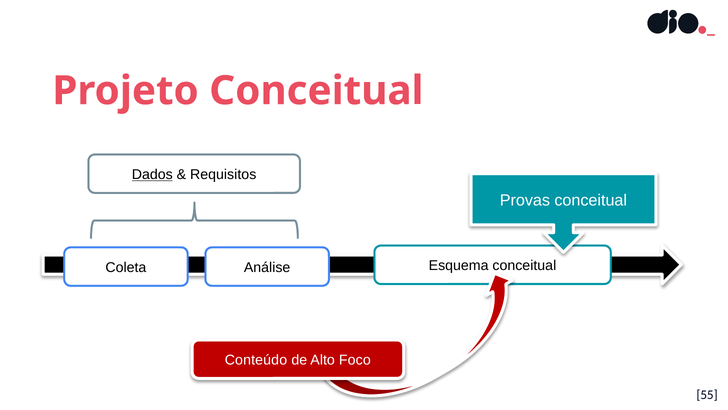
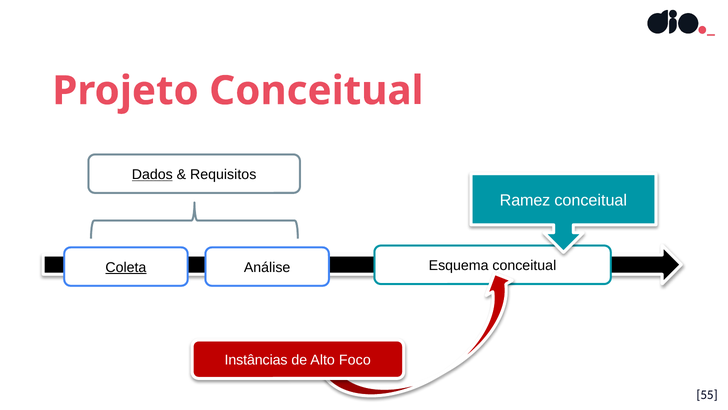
Provas: Provas -> Ramez (525, 200)
Coleta underline: none -> present (126, 267)
Conteúdo: Conteúdo -> Instâncias (256, 360)
